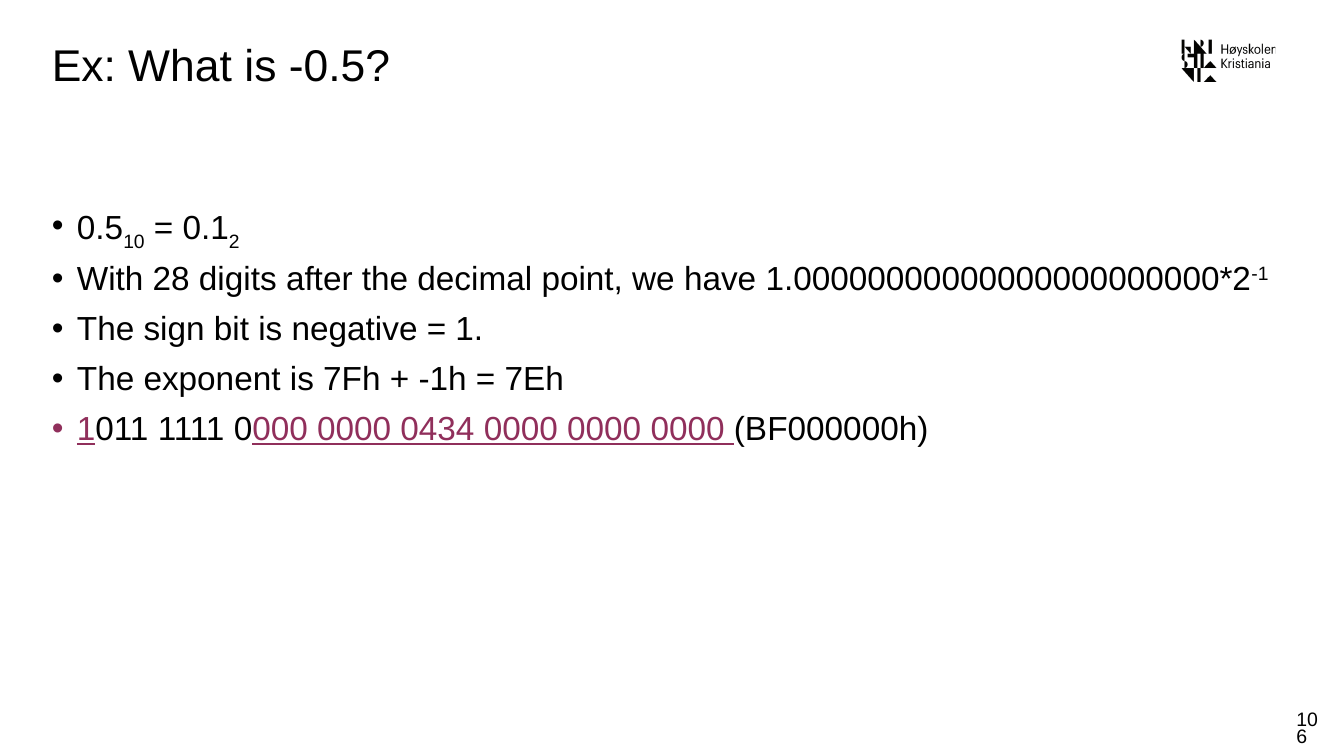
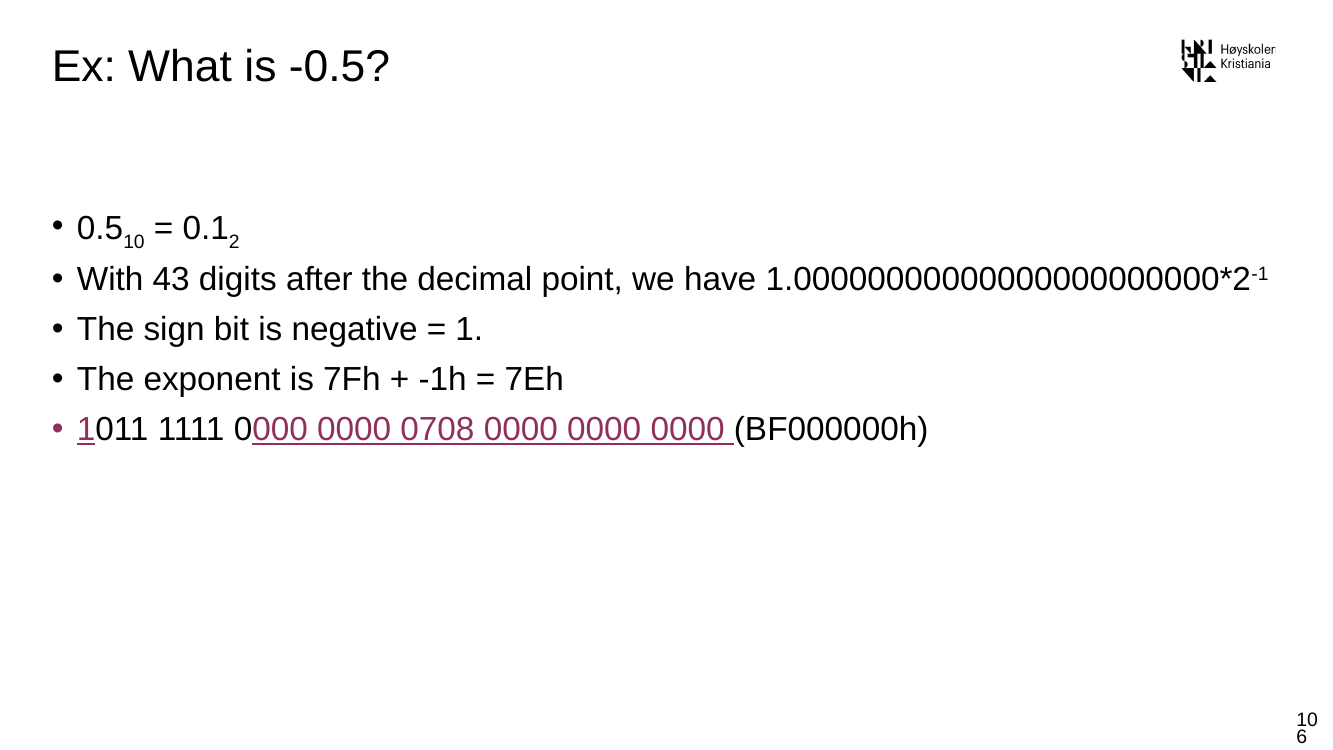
28: 28 -> 43 (171, 280)
0434: 0434 -> 0708 (437, 429)
